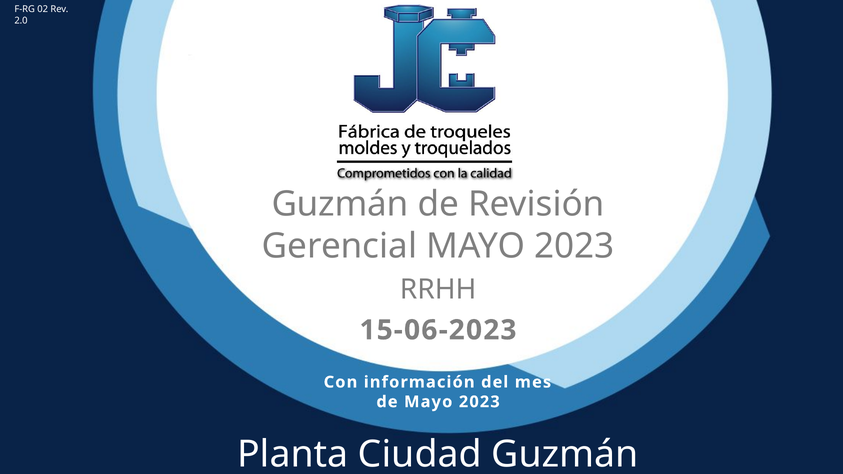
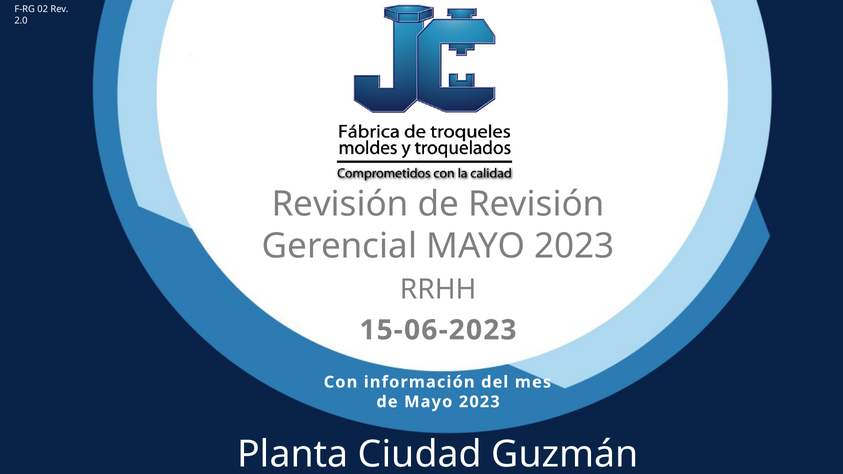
Guzmán: Guzmán -> Revisión (340, 204)
